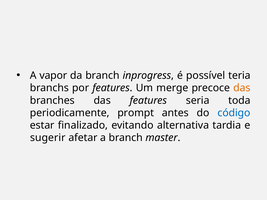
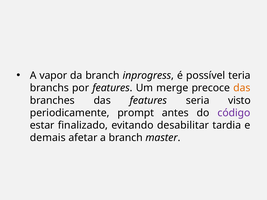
toda: toda -> visto (239, 101)
código colour: blue -> purple (234, 113)
alternativa: alternativa -> desabilitar (183, 125)
sugerir: sugerir -> demais (48, 138)
